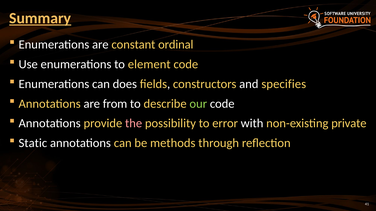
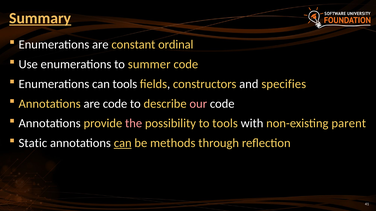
element: element -> summer (149, 64)
can does: does -> tools (125, 84)
are from: from -> code (115, 104)
our colour: light green -> pink (198, 104)
to error: error -> tools (225, 124)
private: private -> parent (349, 124)
can underline: none -> present (123, 143)
